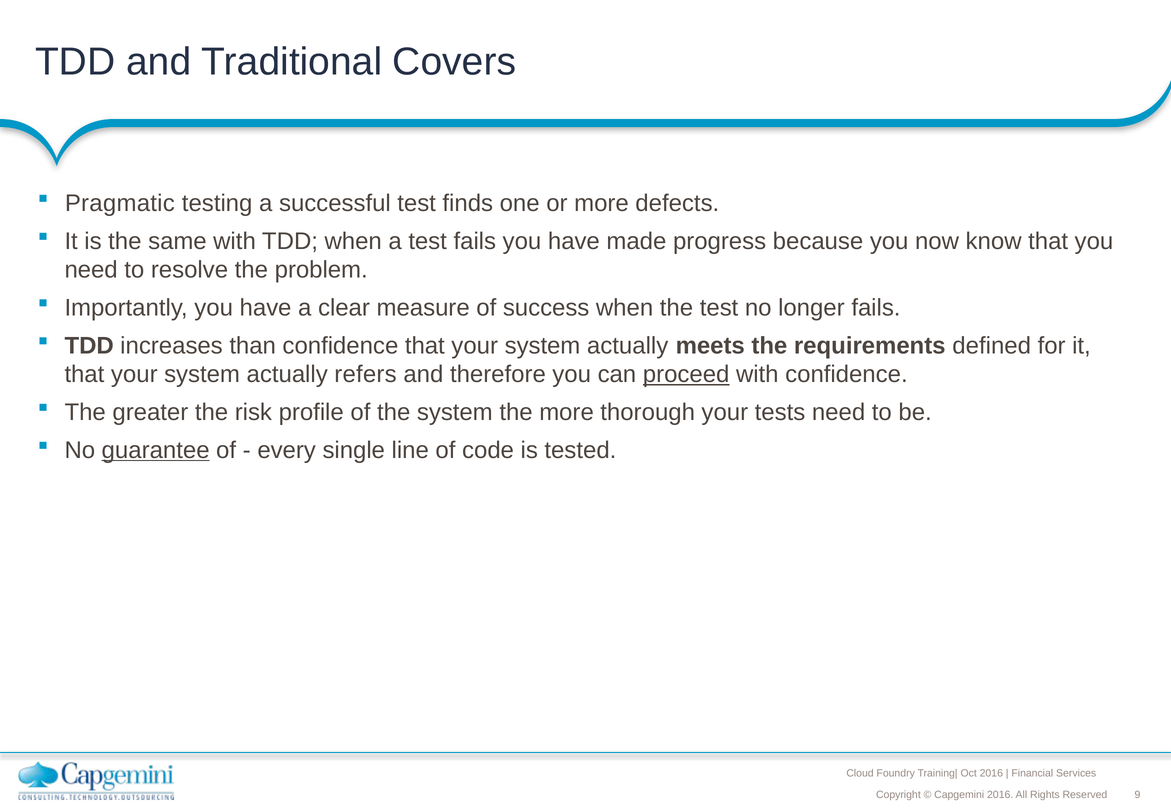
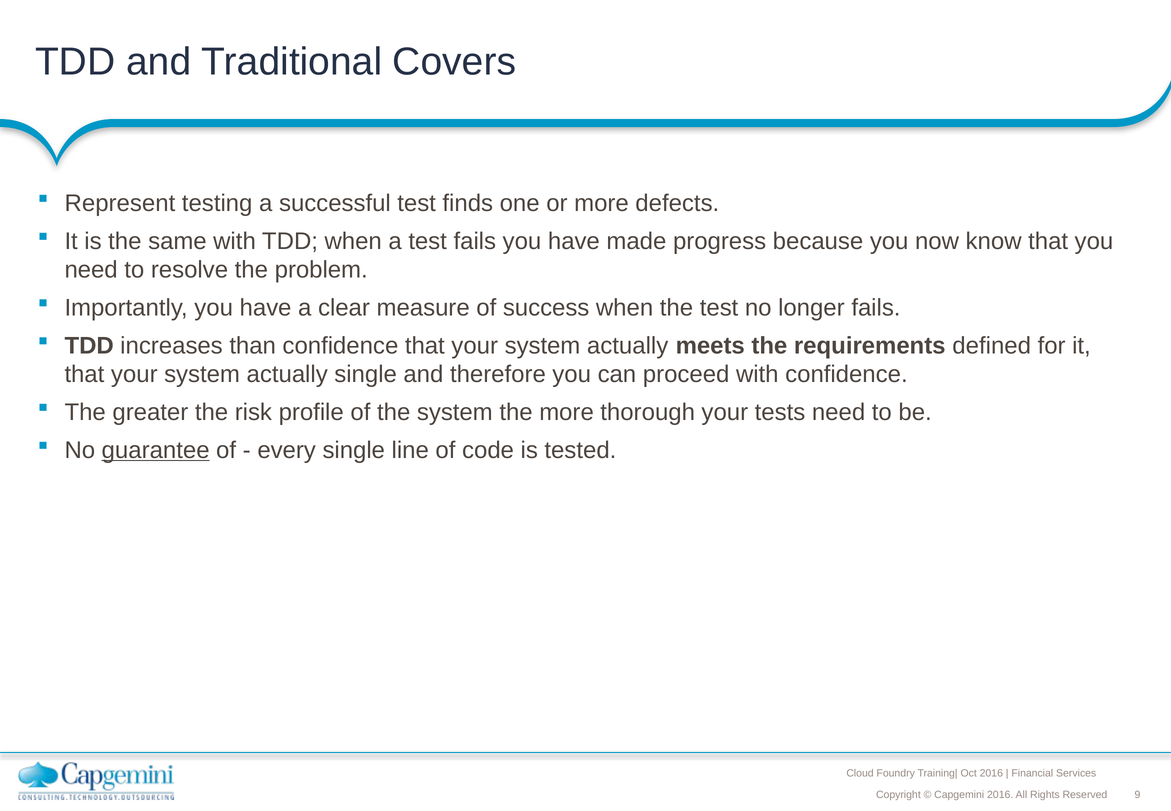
Pragmatic: Pragmatic -> Represent (120, 203)
actually refers: refers -> single (366, 374)
proceed underline: present -> none (686, 374)
